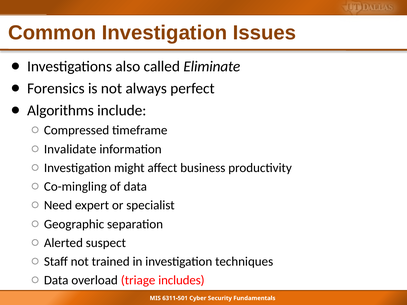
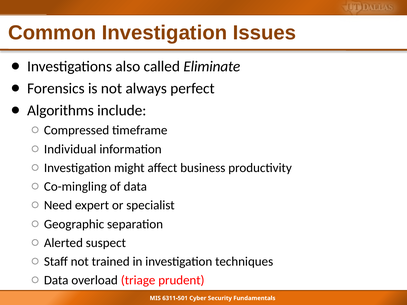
Invalidate: Invalidate -> Individual (70, 149)
includes: includes -> prudent (181, 281)
